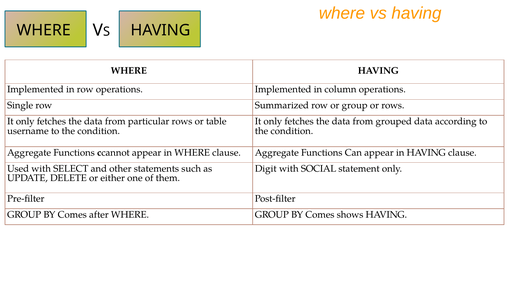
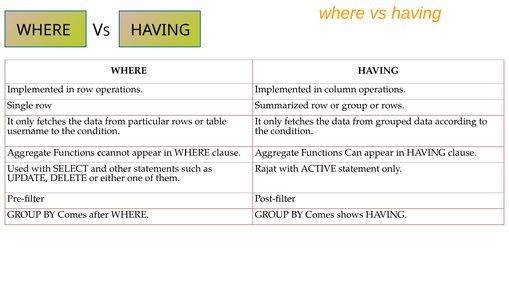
Digit: Digit -> Rajat (266, 169)
SOCIAL: SOCIAL -> ACTIVE (319, 169)
